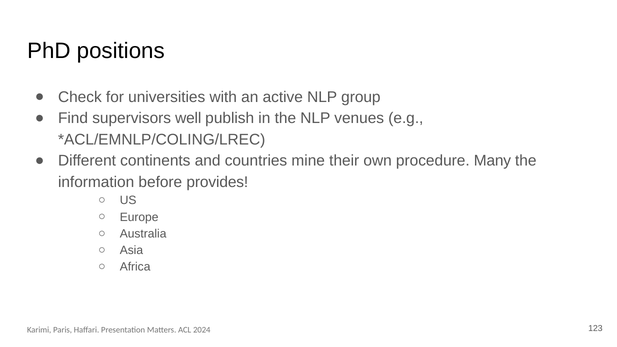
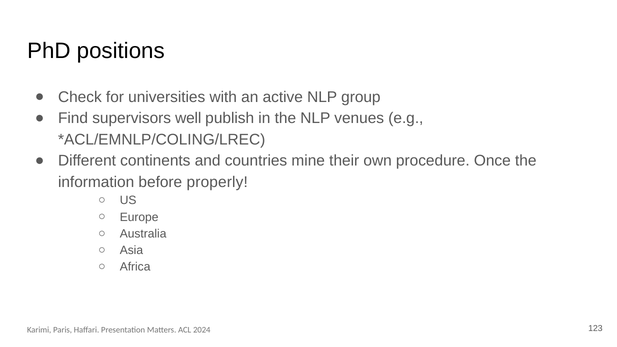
Many: Many -> Once (492, 161)
provides: provides -> properly (217, 182)
